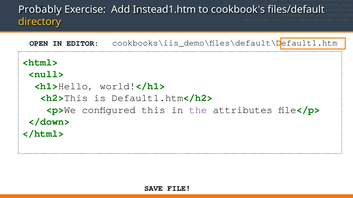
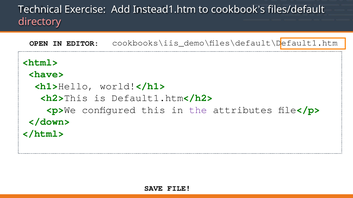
Probably: Probably -> Technical (40, 10)
directory colour: yellow -> pink (40, 22)
<null>: <null> -> <have> (46, 74)
